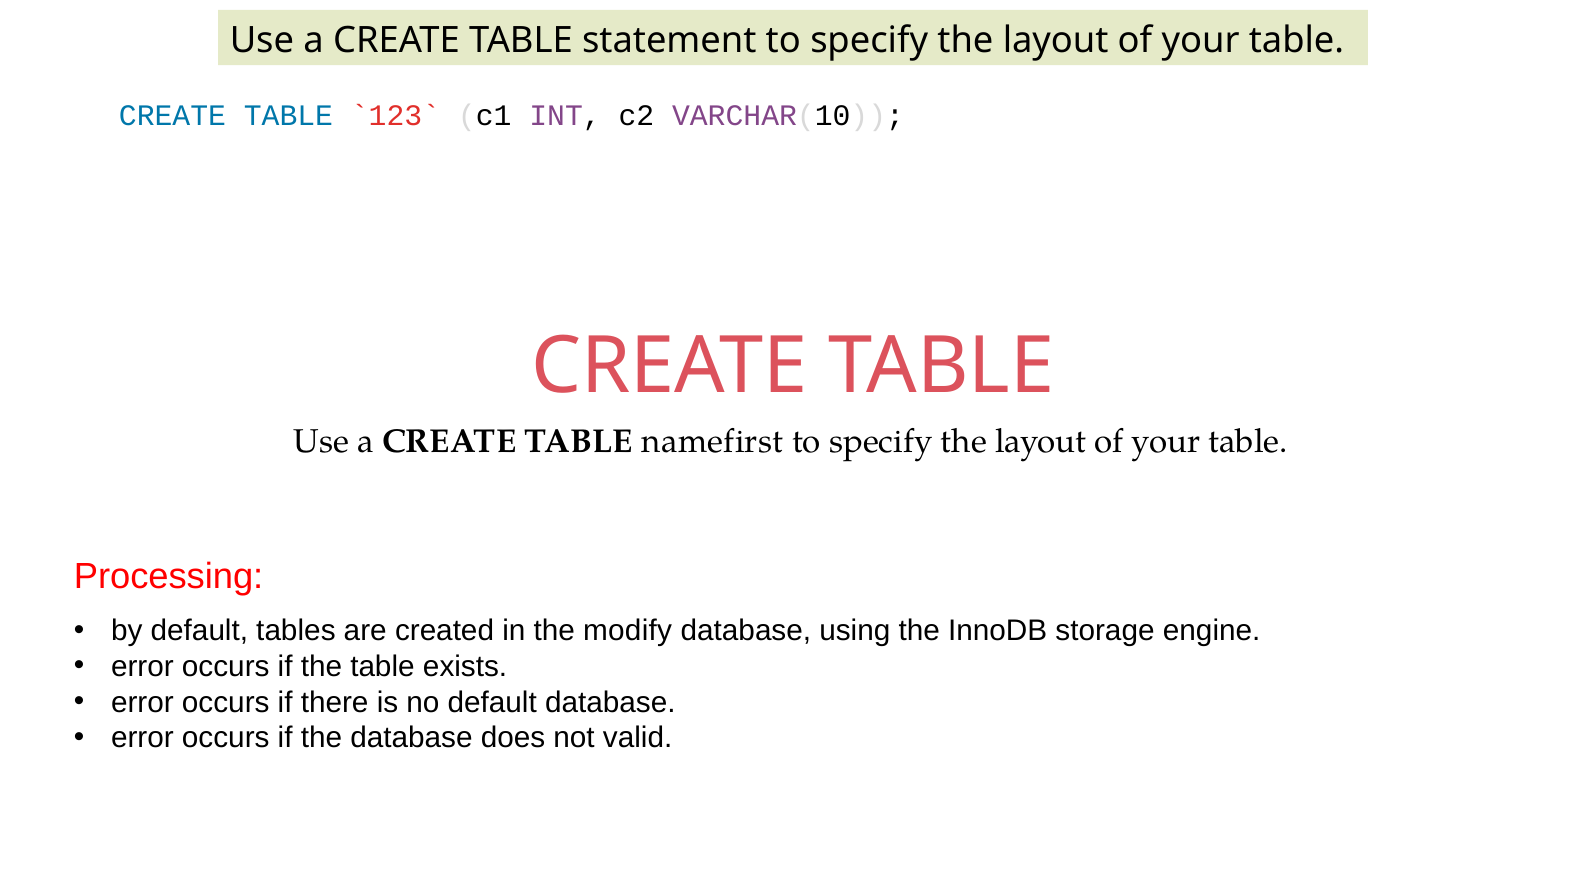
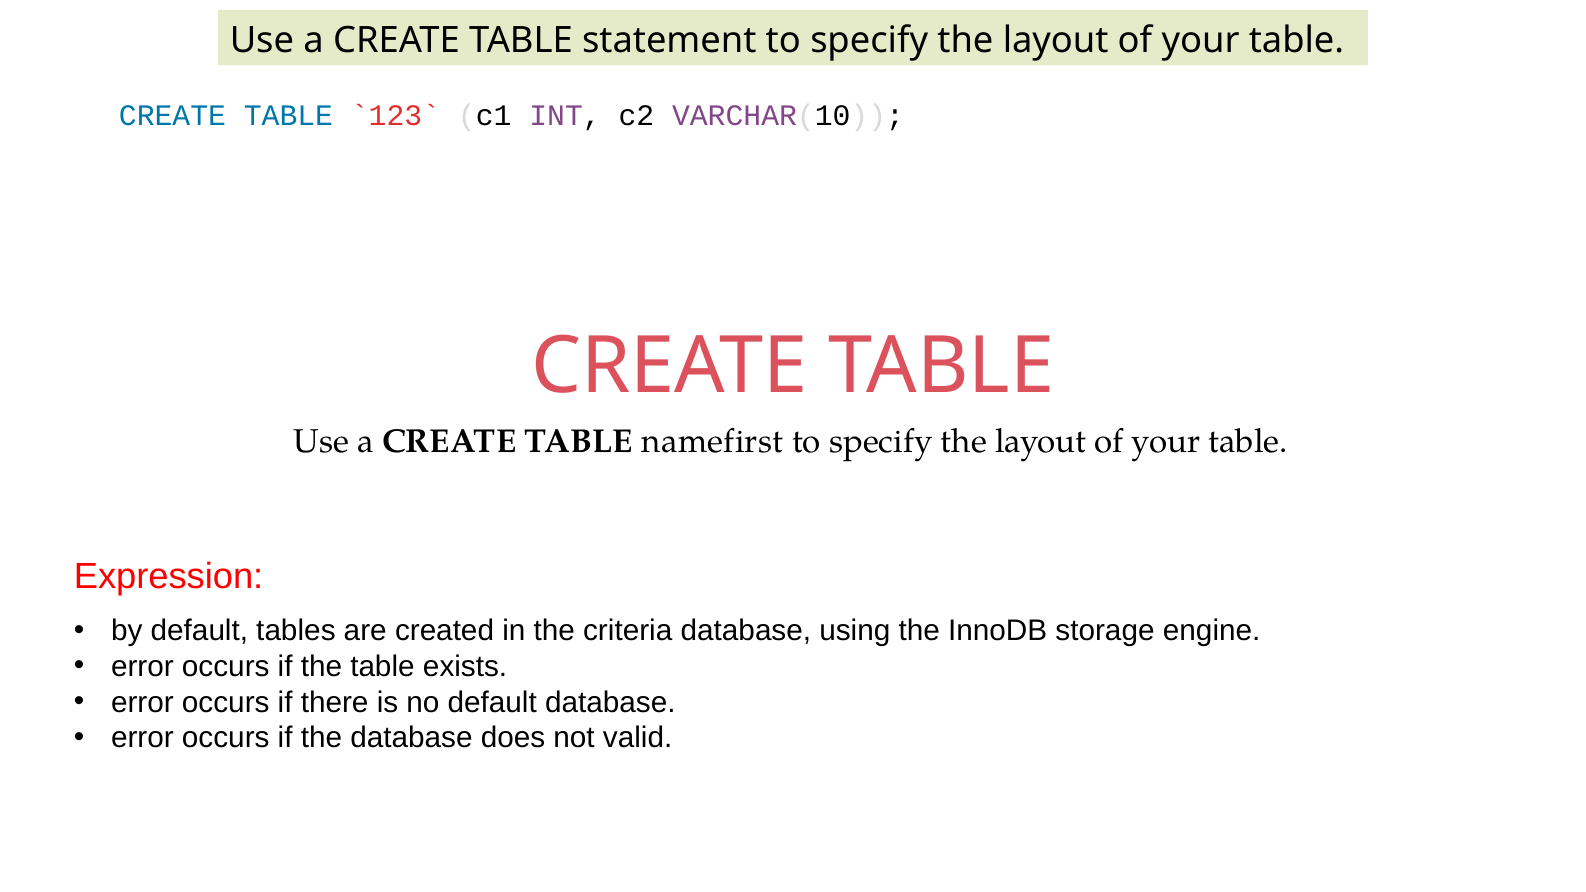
Processing: Processing -> Expression (169, 576)
modify: modify -> criteria (628, 631)
